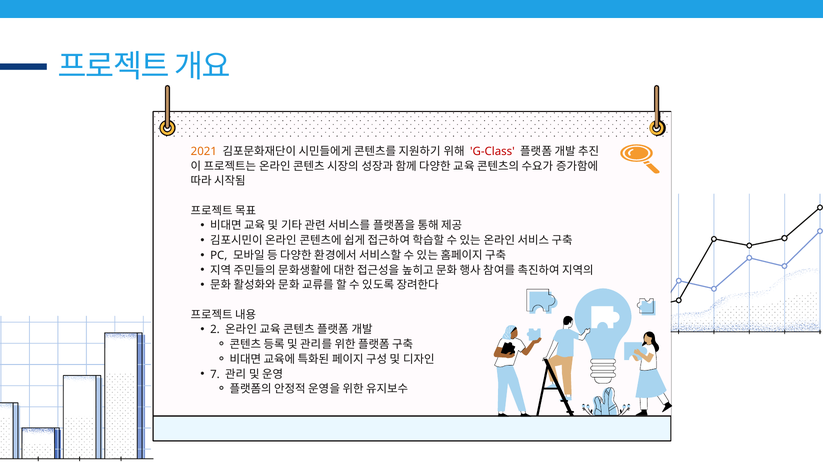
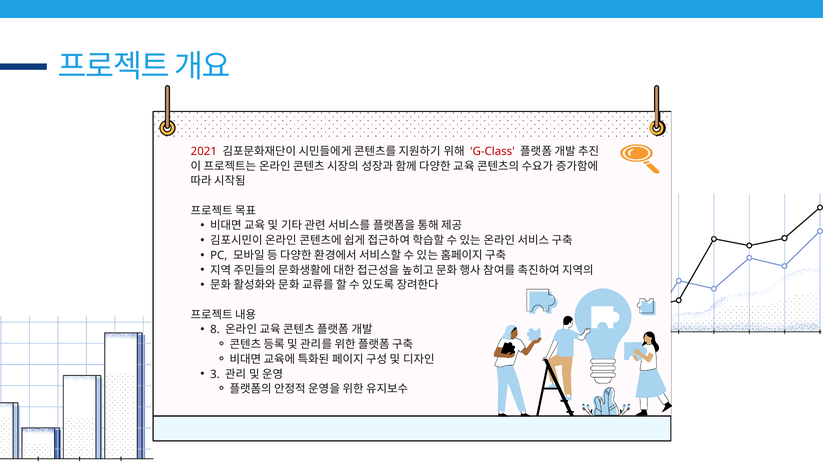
2021 colour: orange -> red (204, 151)
2: 2 -> 8 (215, 330)
7: 7 -> 3 (215, 374)
